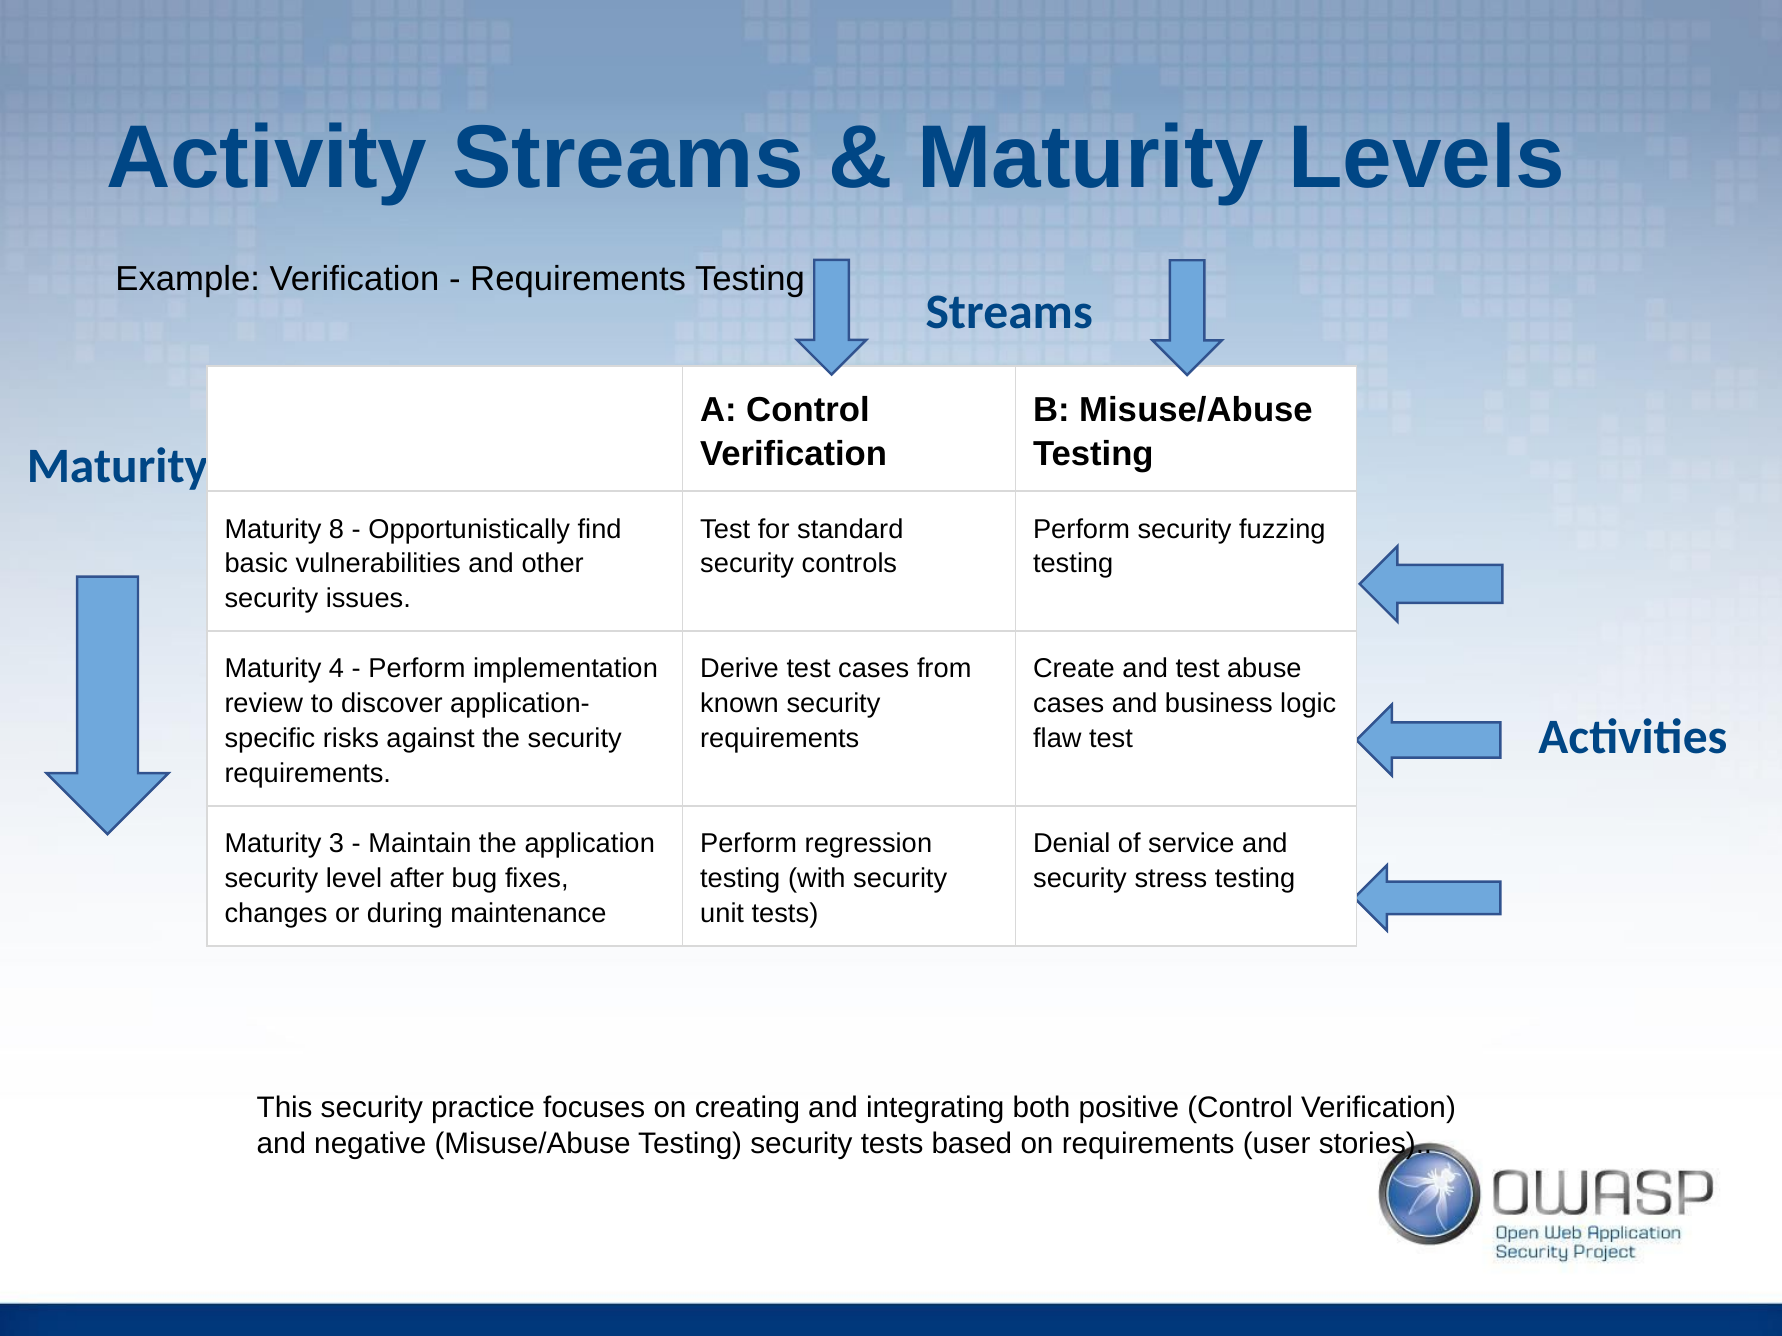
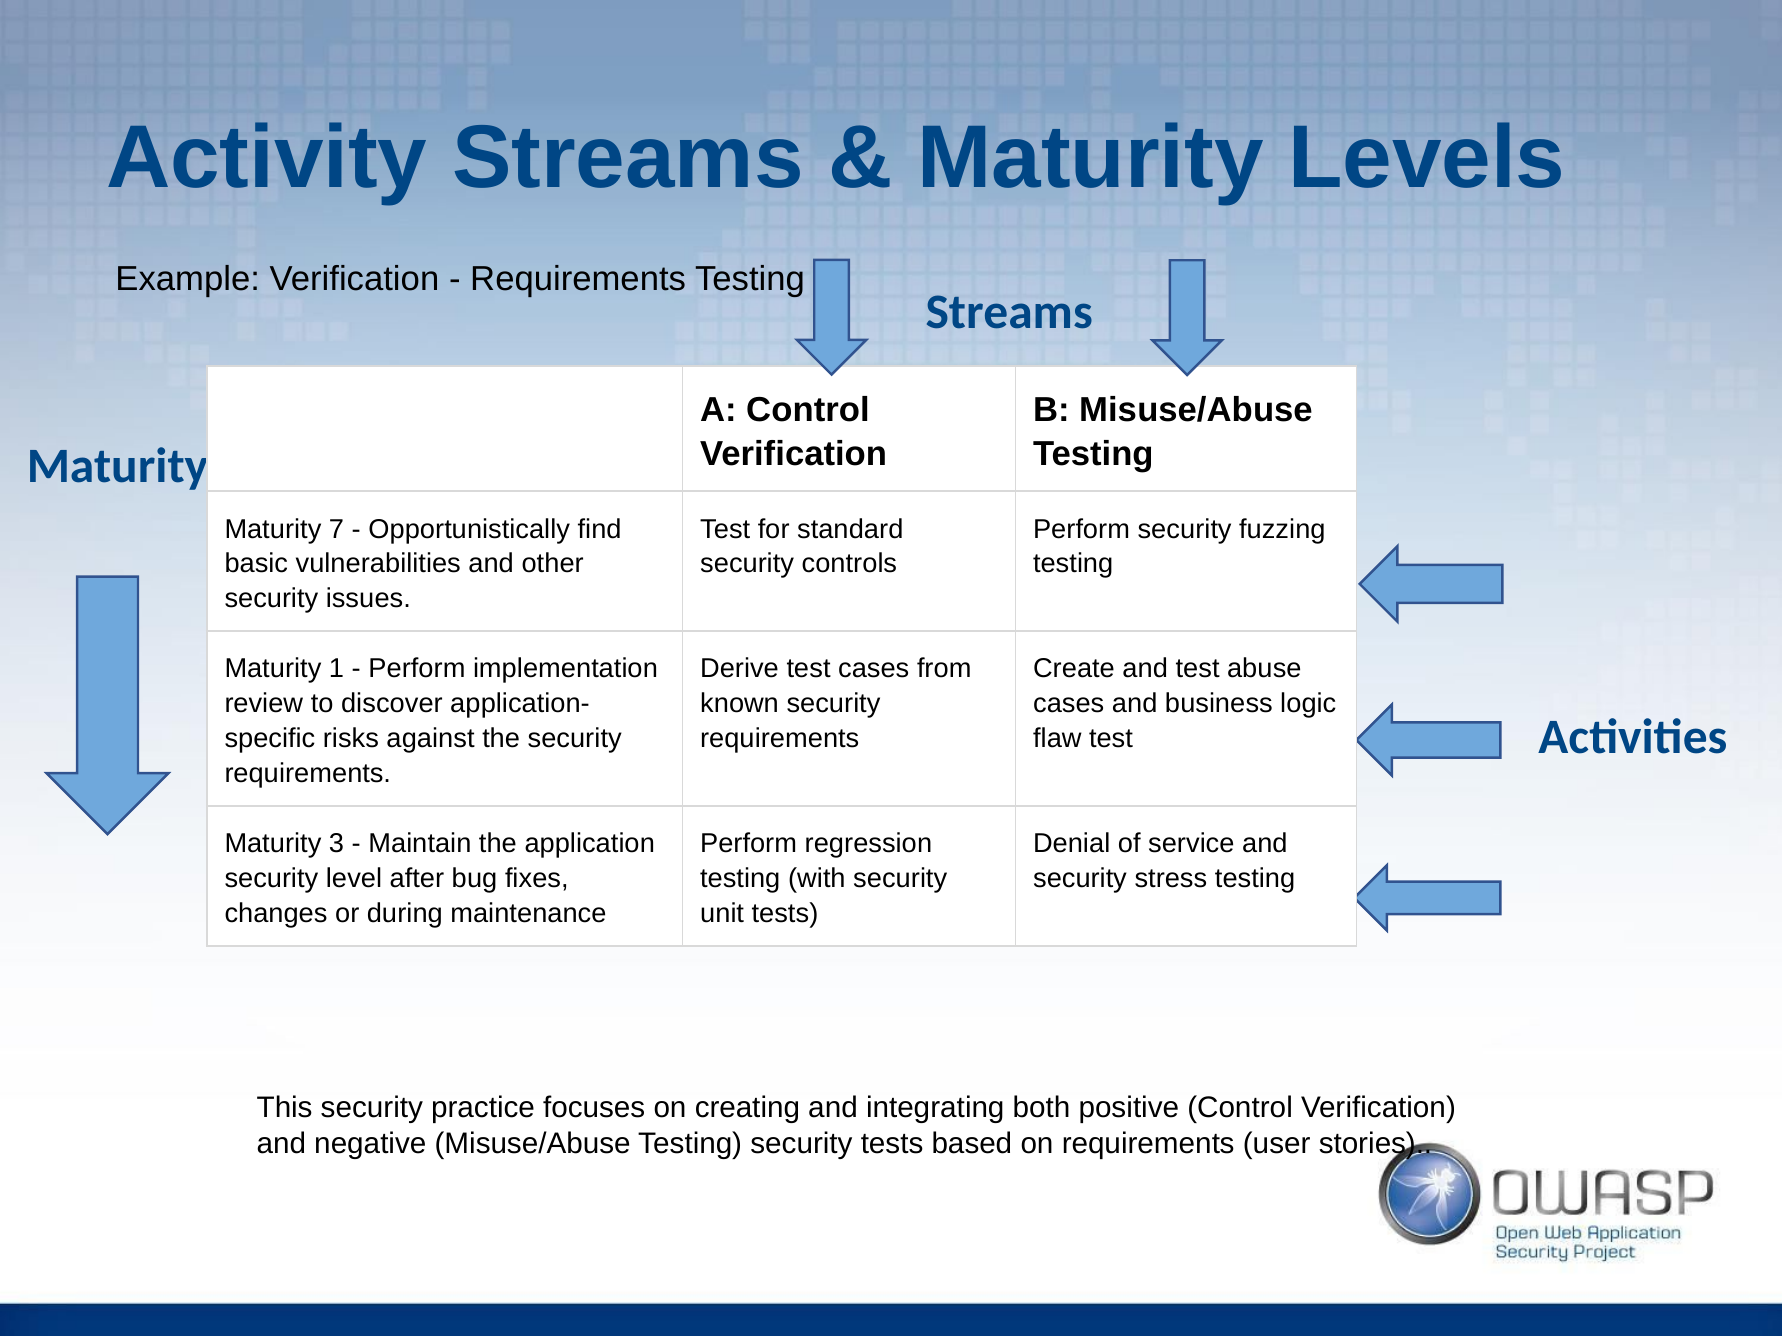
8: 8 -> 7 (336, 529)
4: 4 -> 1 (336, 669)
